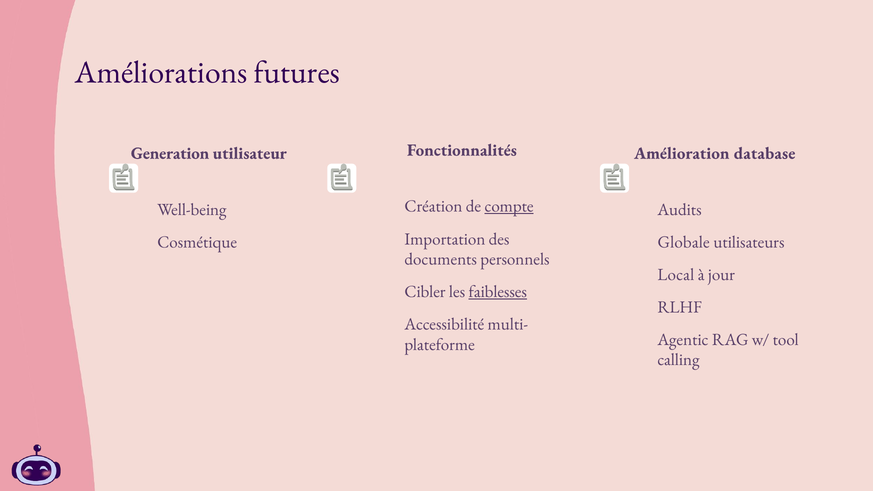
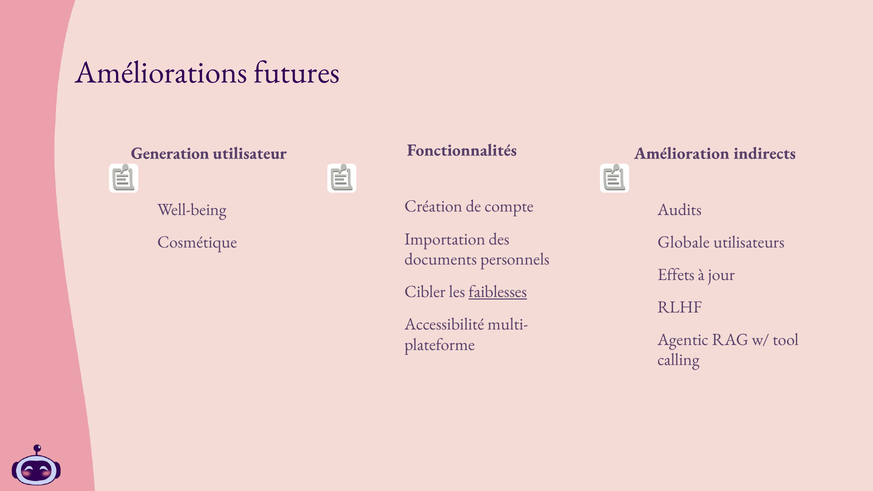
database: database -> indirects (765, 153)
compte underline: present -> none (509, 206)
Local: Local -> Effets (676, 274)
